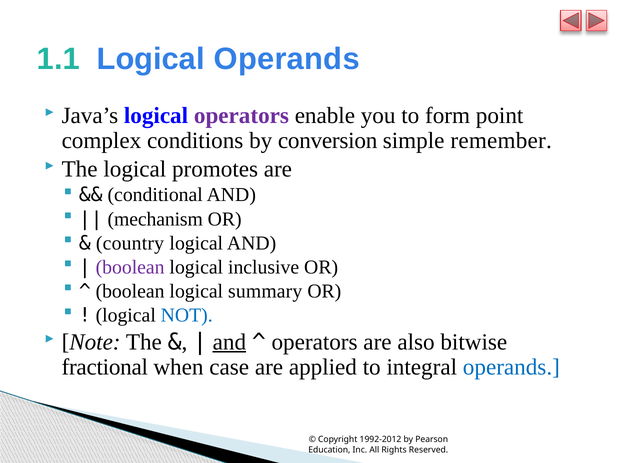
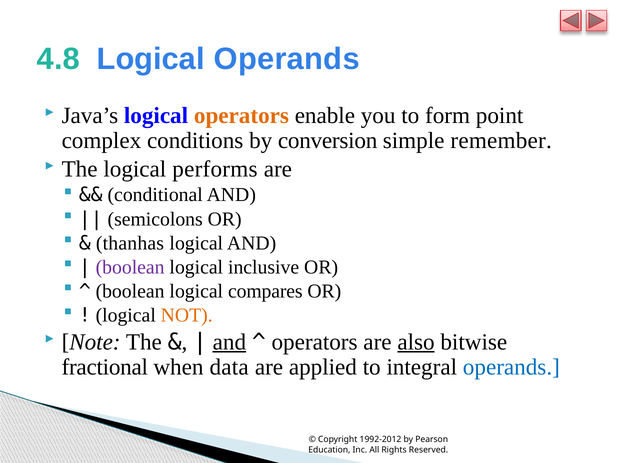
1.1: 1.1 -> 4.8 (58, 59)
operators colour: purple -> orange (241, 115)
promotes: promotes -> performs (215, 169)
mechanism: mechanism -> semicolons (155, 219)
country: country -> thanhas (130, 243)
summary: summary -> compares (265, 291)
NOT colour: blue -> orange (187, 315)
also underline: none -> present (416, 342)
case: case -> data (229, 367)
